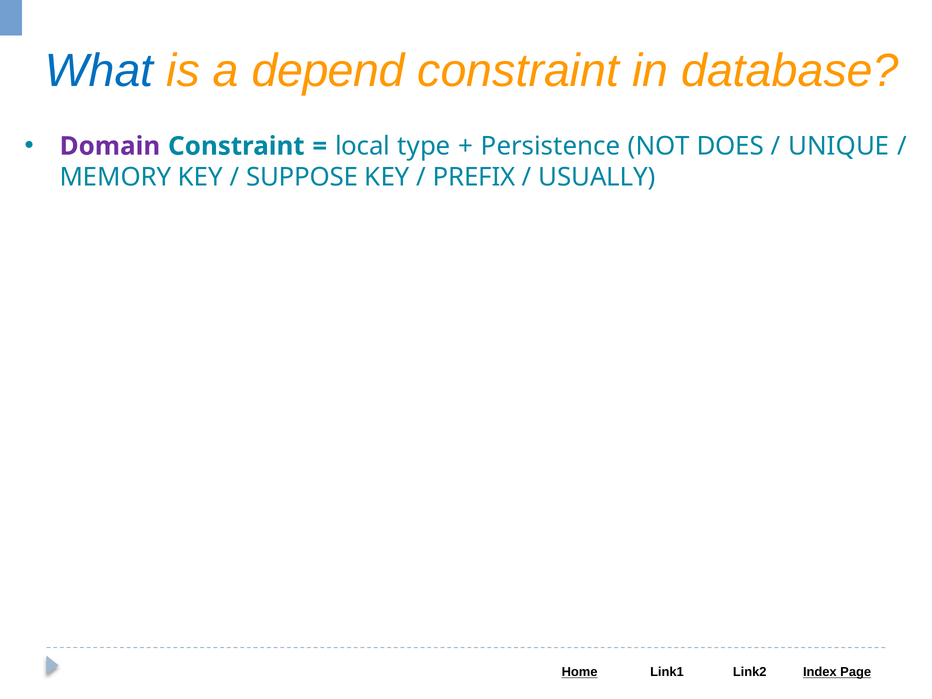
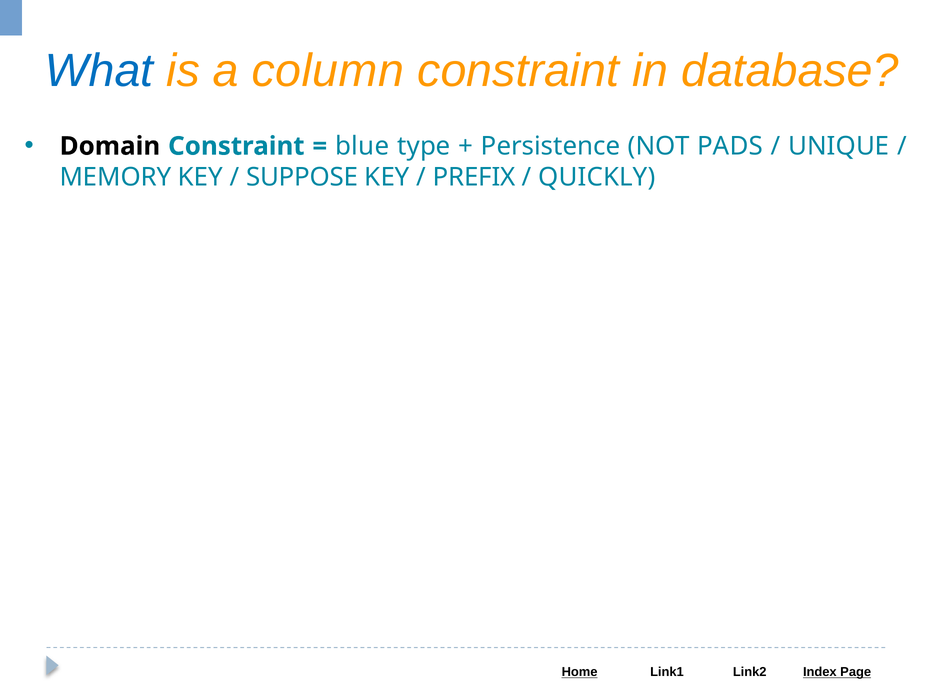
depend: depend -> column (328, 71)
Domain colour: purple -> black (110, 146)
local: local -> blue (362, 146)
DOES: DOES -> PADS (730, 146)
USUALLY: USUALLY -> QUICKLY (597, 177)
